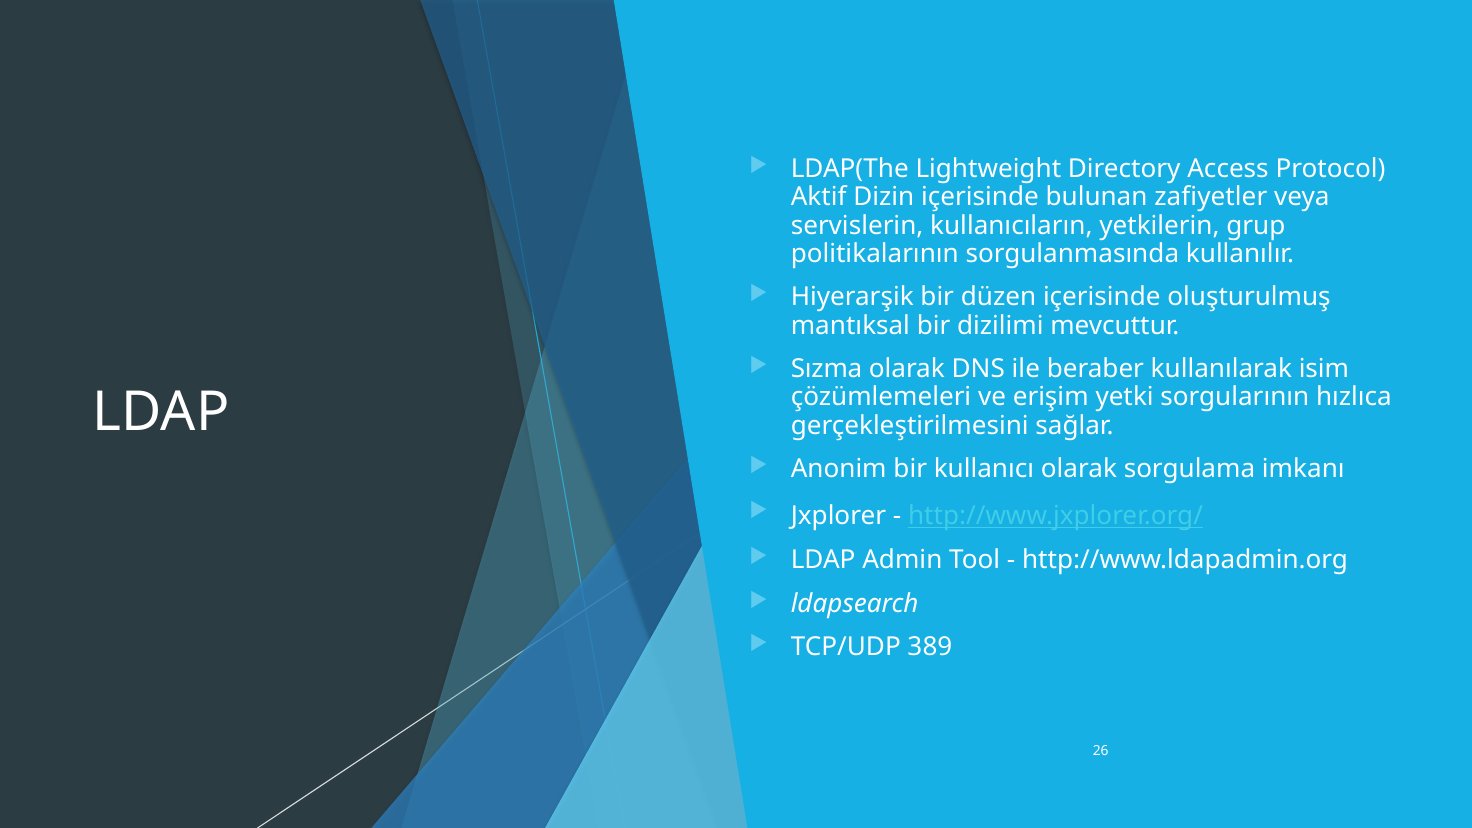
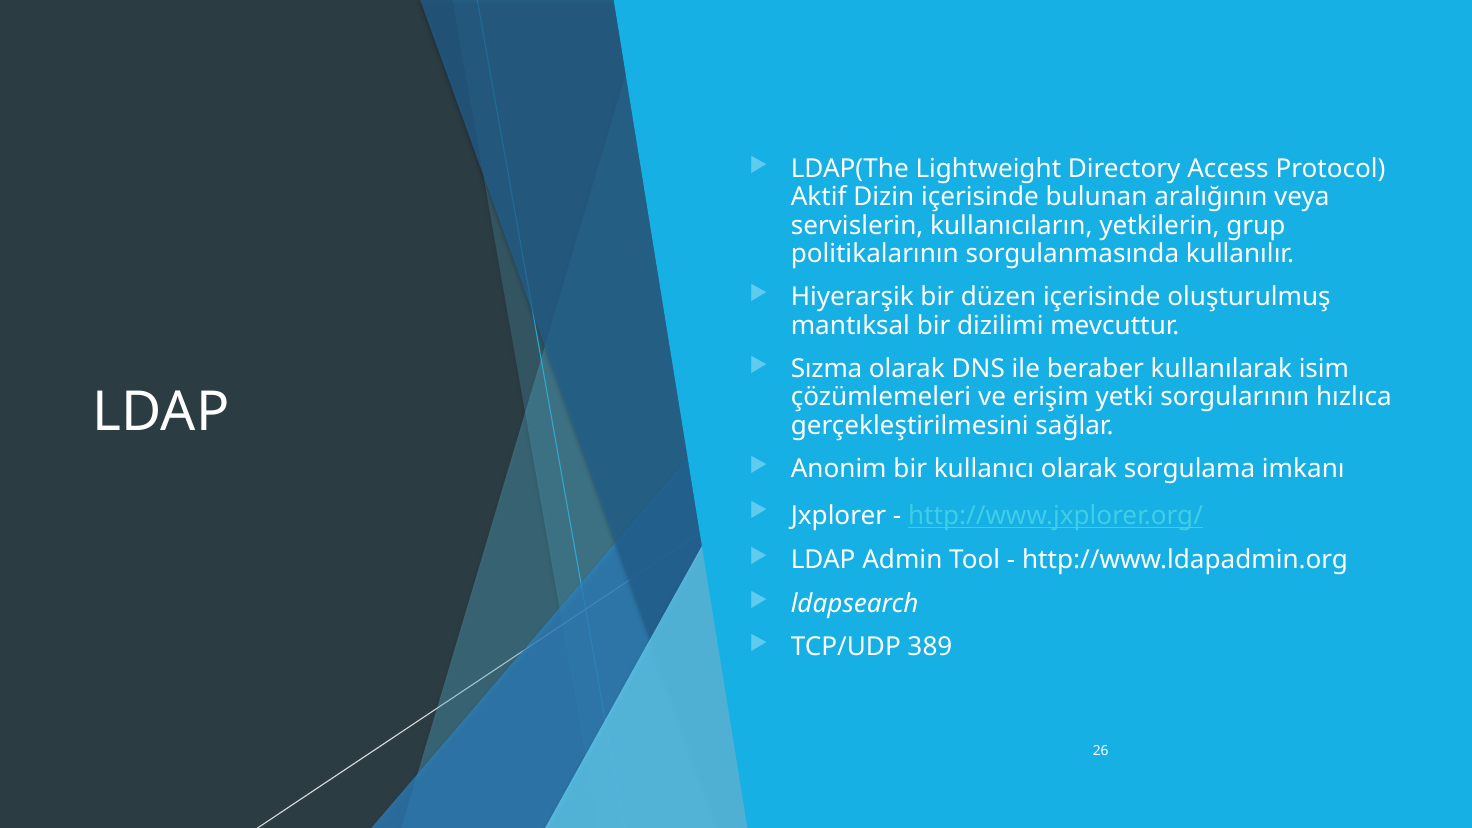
zafiyetler: zafiyetler -> aralığının (1211, 197)
